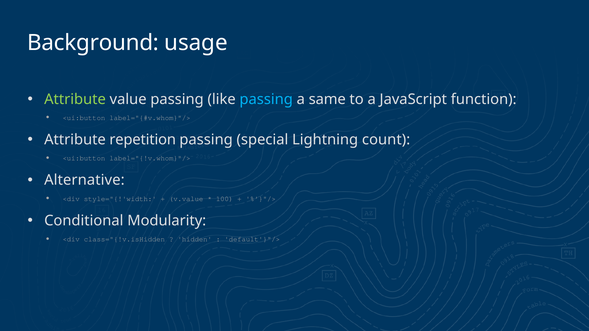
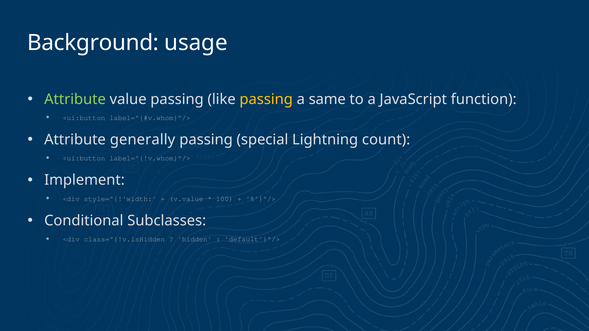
passing colour: light blue -> yellow (266, 99)
repetition: repetition -> generally (143, 140)
Alternative: Alternative -> Implement (84, 180)
Modularity: Modularity -> Subclasses (167, 221)
